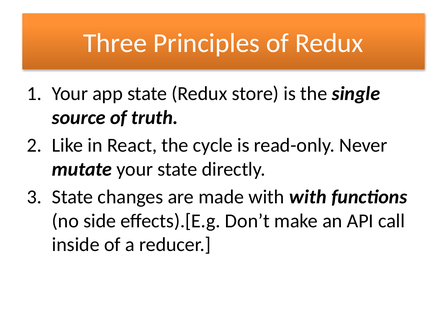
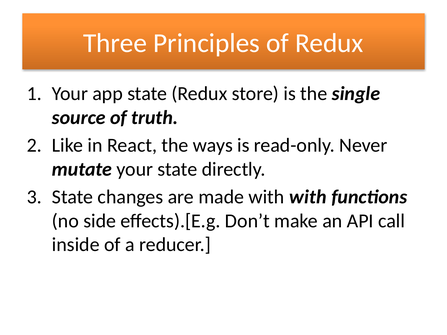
cycle: cycle -> ways (213, 145)
